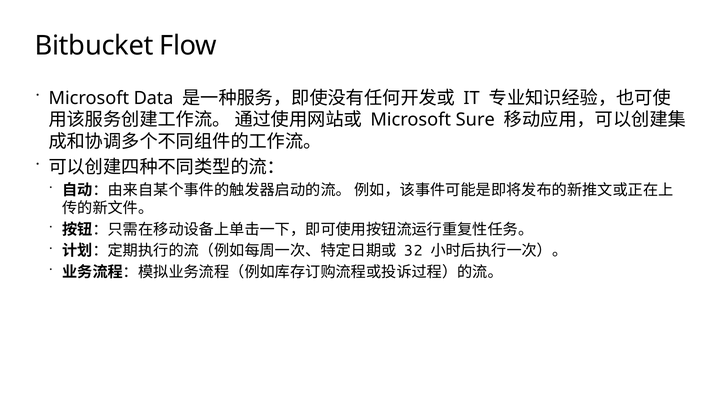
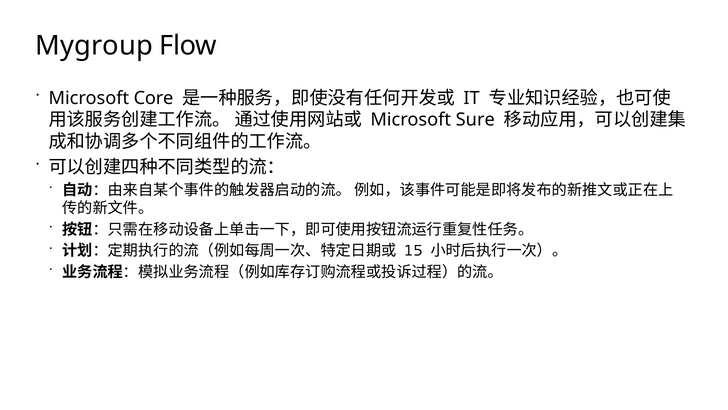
Bitbucket: Bitbucket -> Mygroup (94, 46)
Data: Data -> Core (154, 98)
32: 32 -> 15 (413, 251)
